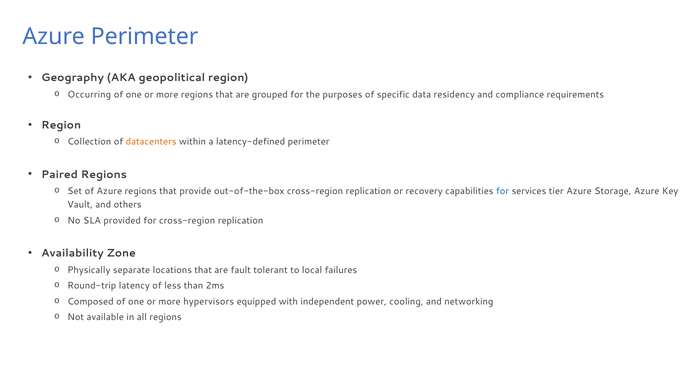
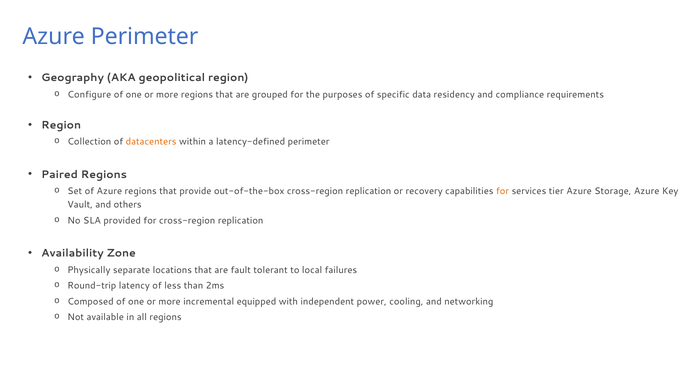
Occurring: Occurring -> Configure (89, 94)
for colour: blue -> orange (503, 191)
hypervisors: hypervisors -> incremental (209, 301)
